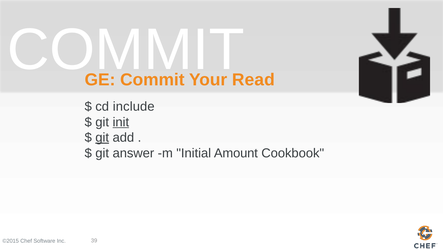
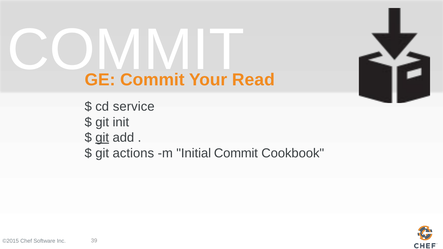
include: include -> service (134, 107)
init underline: present -> none (121, 122)
answer: answer -> actions (133, 153)
Initial Amount: Amount -> Commit (236, 153)
